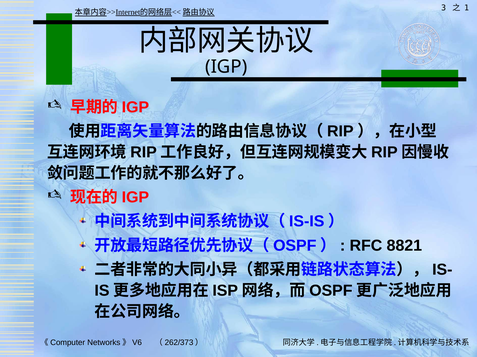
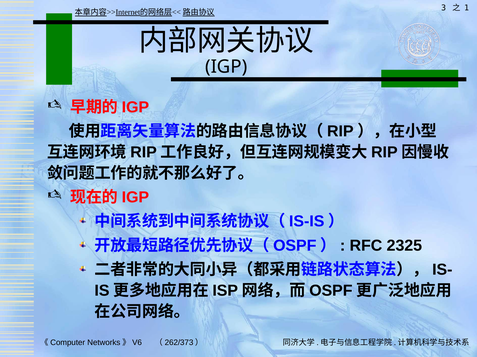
8821: 8821 -> 2325 (404, 246)
